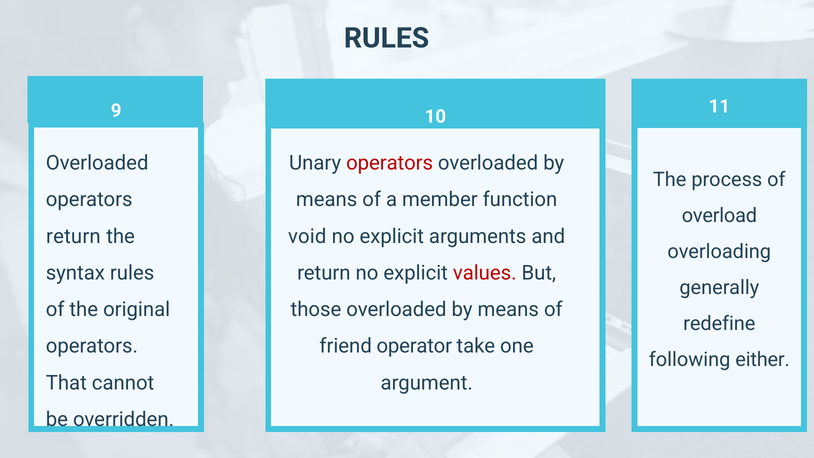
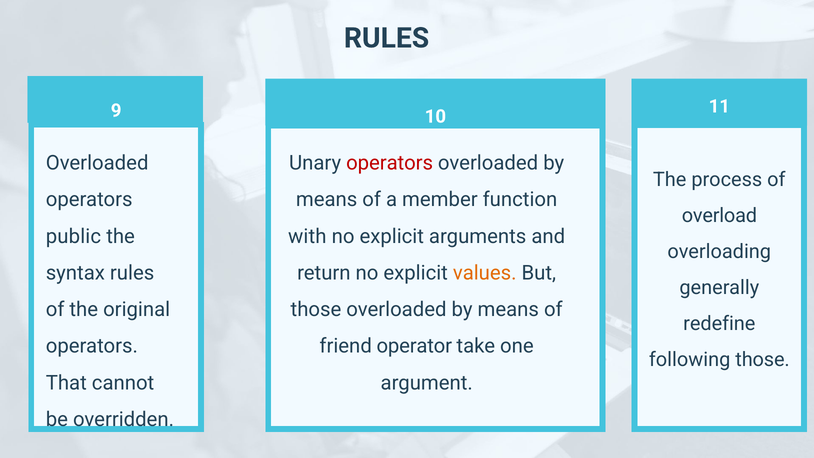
return: return -> public (73, 236)
void: void -> with (307, 236)
values colour: red -> orange (485, 273)
following either: either -> those (763, 359)
